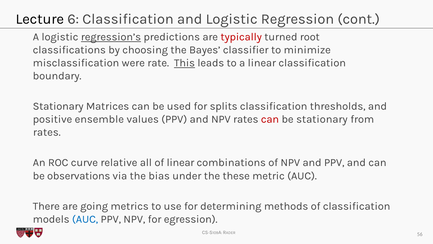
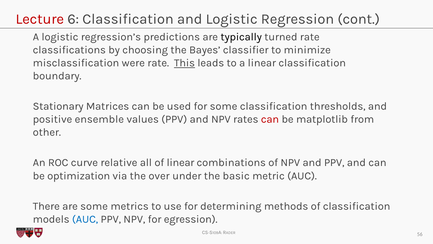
Lecture colour: black -> red (40, 19)
regression’s underline: present -> none (111, 37)
typically colour: red -> black (241, 37)
turned root: root -> rate (310, 37)
for splits: splits -> some (224, 106)
be stationary: stationary -> matplotlib (322, 119)
rates: rates -> other (47, 132)
observations: observations -> optimization (79, 175)
bias: bias -> over (159, 175)
these: these -> basic (236, 175)
are going: going -> some (94, 206)
